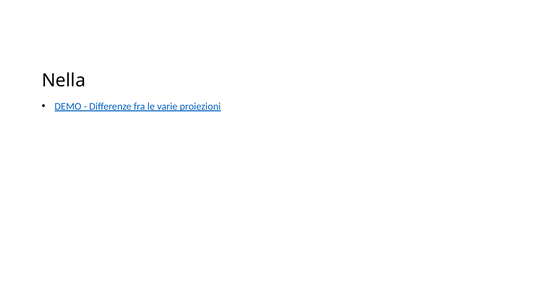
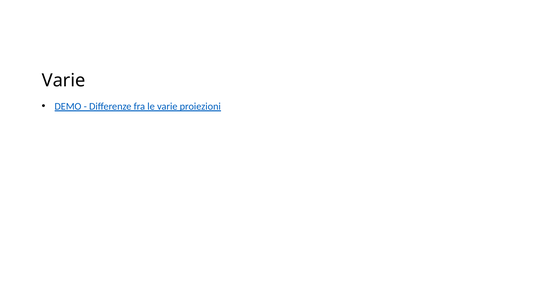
Nella: Nella -> Varie (64, 80)
